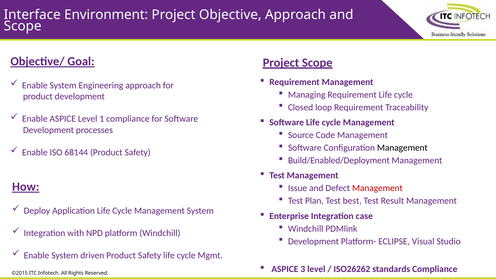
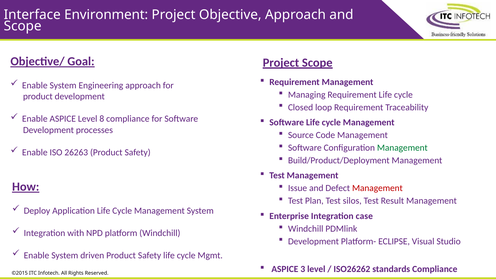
1: 1 -> 8 (102, 119)
Management colour: black -> green (402, 148)
68144: 68144 -> 26263 (76, 152)
Build/Enabled/Deployment: Build/Enabled/Deployment -> Build/Product/Deployment (339, 160)
best: best -> silos (352, 201)
